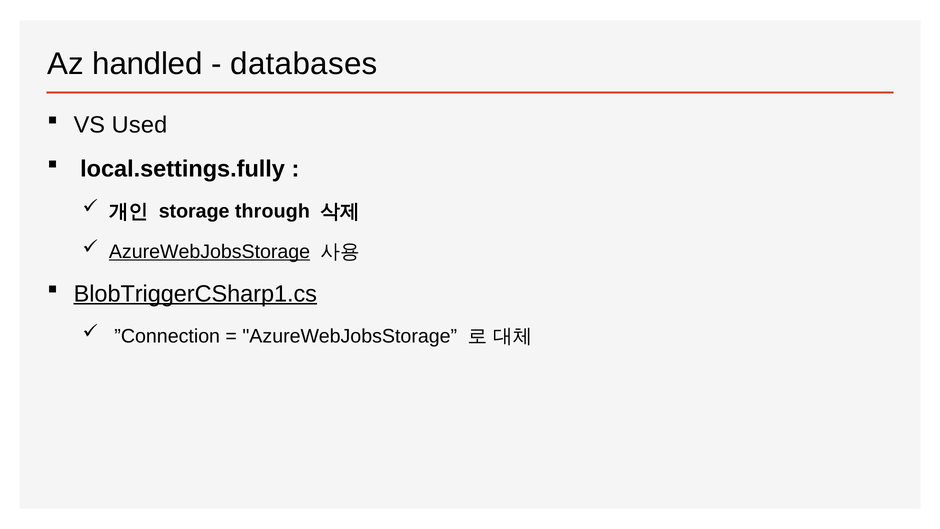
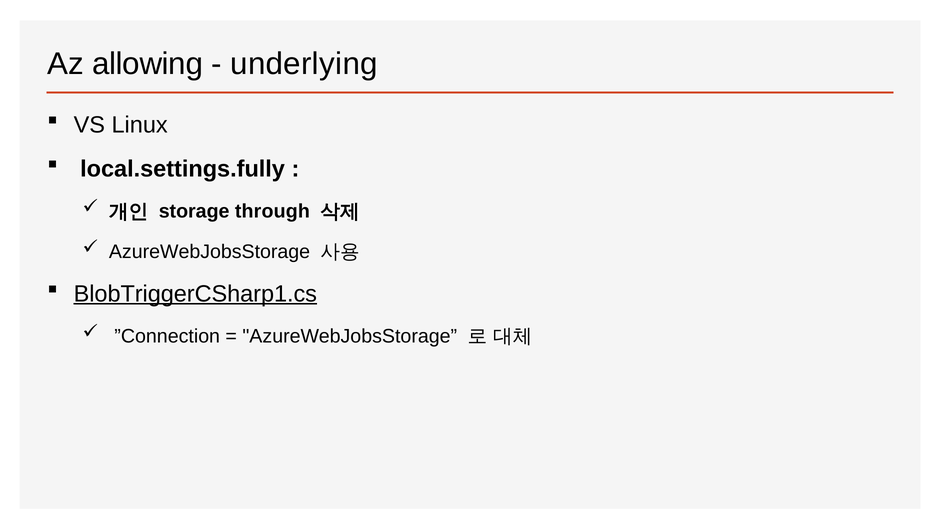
handled: handled -> allowing (147, 64)
databases: databases -> underlying (304, 64)
Used: Used -> Linux (140, 125)
AzureWebJobsStorage underline: present -> none (210, 252)
